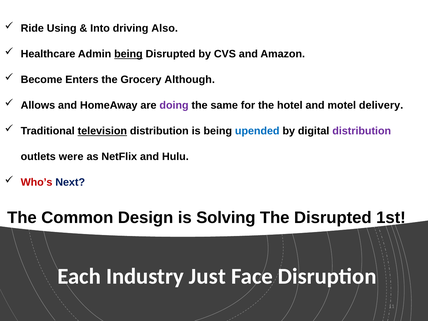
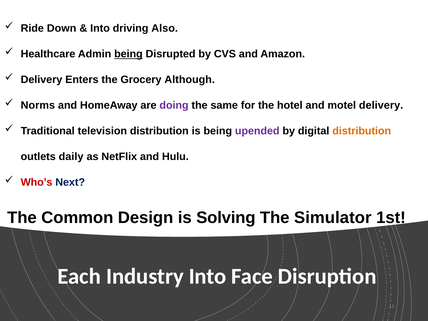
Using: Using -> Down (62, 28)
Become: Become -> Delivery (42, 80)
Allows: Allows -> Norms (38, 105)
television underline: present -> none (102, 131)
upended colour: blue -> purple (257, 131)
distribution colour: purple -> orange (362, 131)
were: were -> daily (71, 157)
The Disrupted: Disrupted -> Simulator (333, 218)
Industry Just: Just -> Into (208, 276)
